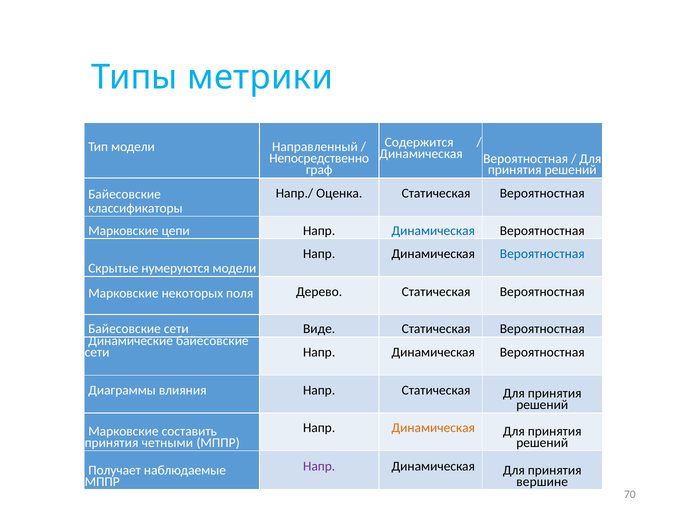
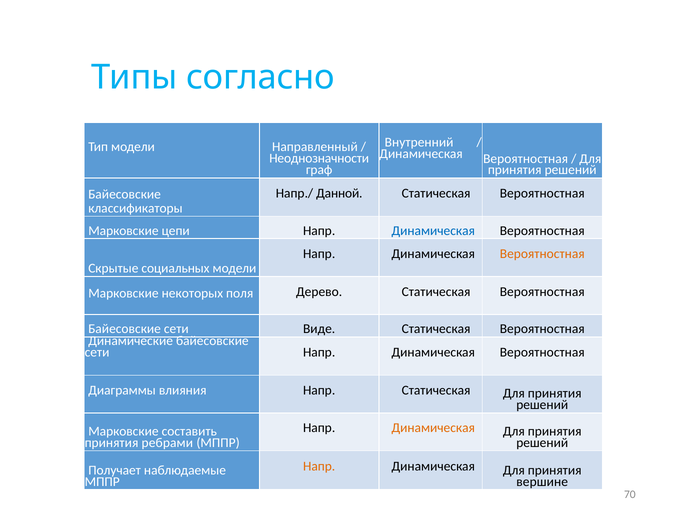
метрики: метрики -> согласно (260, 77)
Содержится: Содержится -> Внутренний (419, 142)
Непосредственно: Непосредственно -> Неоднозначности (319, 158)
Оценка: Оценка -> Данной (339, 193)
Вероятностная colour: blue -> orange (542, 253)
нумеруются: нумеруются -> социальных (176, 268)
четными: четными -> ребрами (167, 442)
Напр colour: purple -> orange (319, 466)
